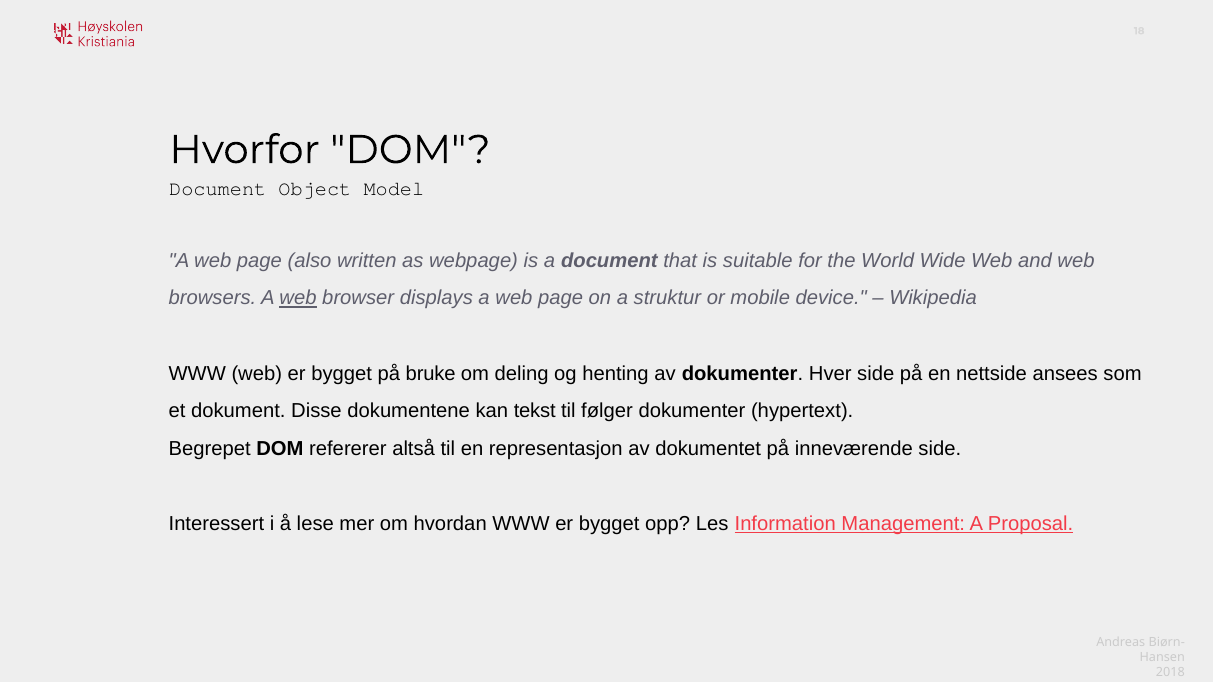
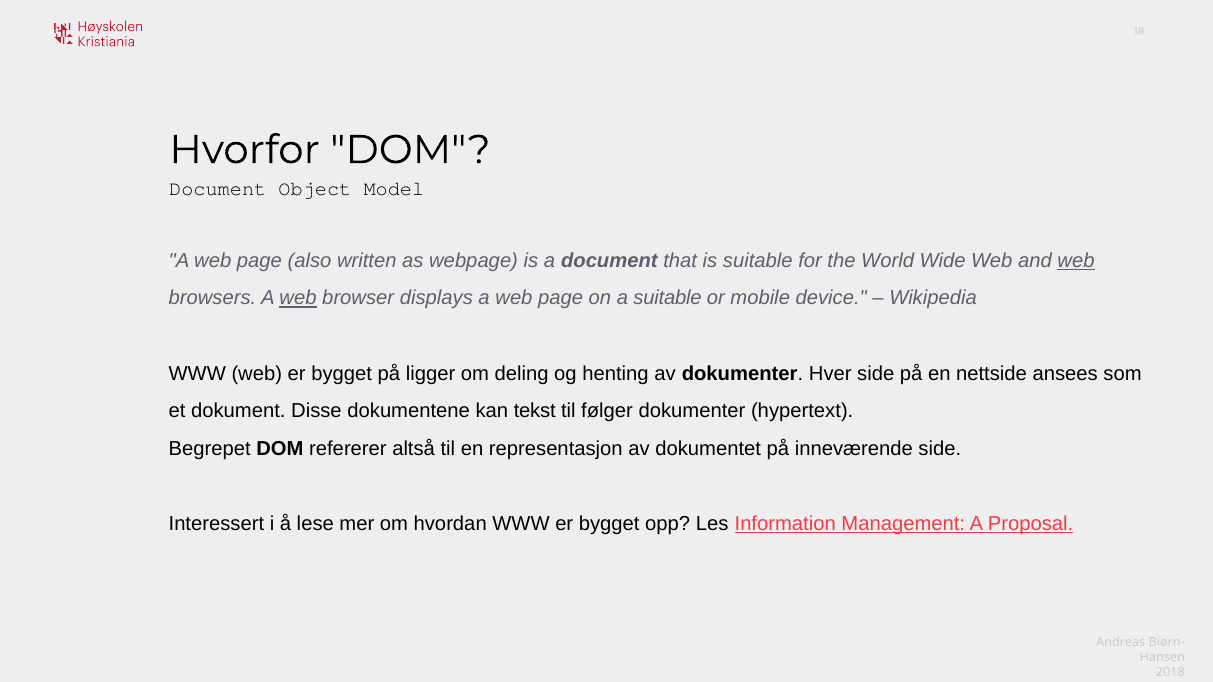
web underline: none -> present (1076, 261)
a struktur: struktur -> suitable (668, 299)
bruke: bruke -> ligger (431, 374)
